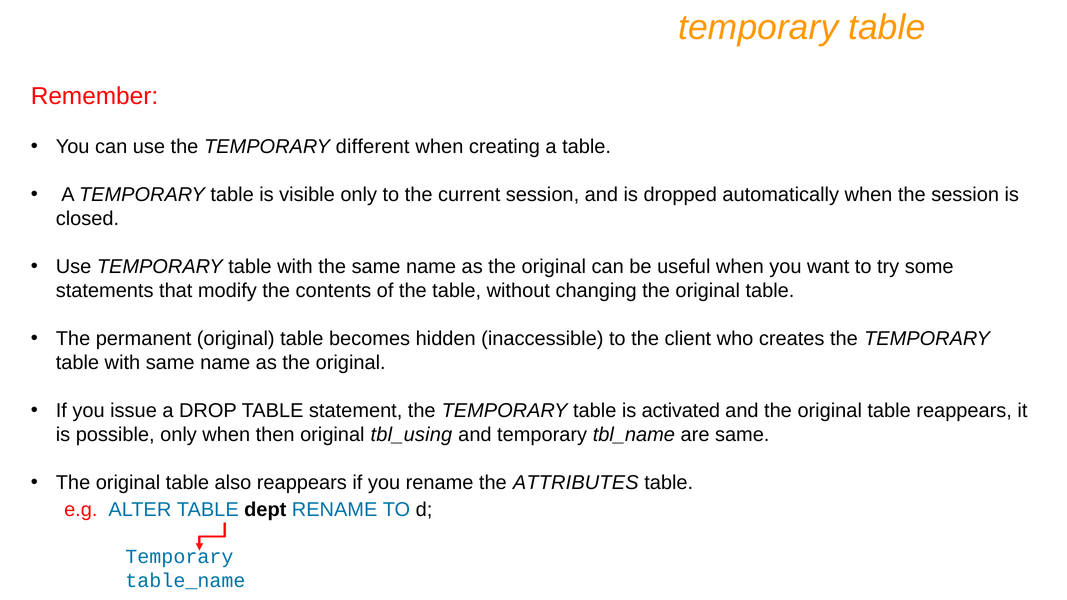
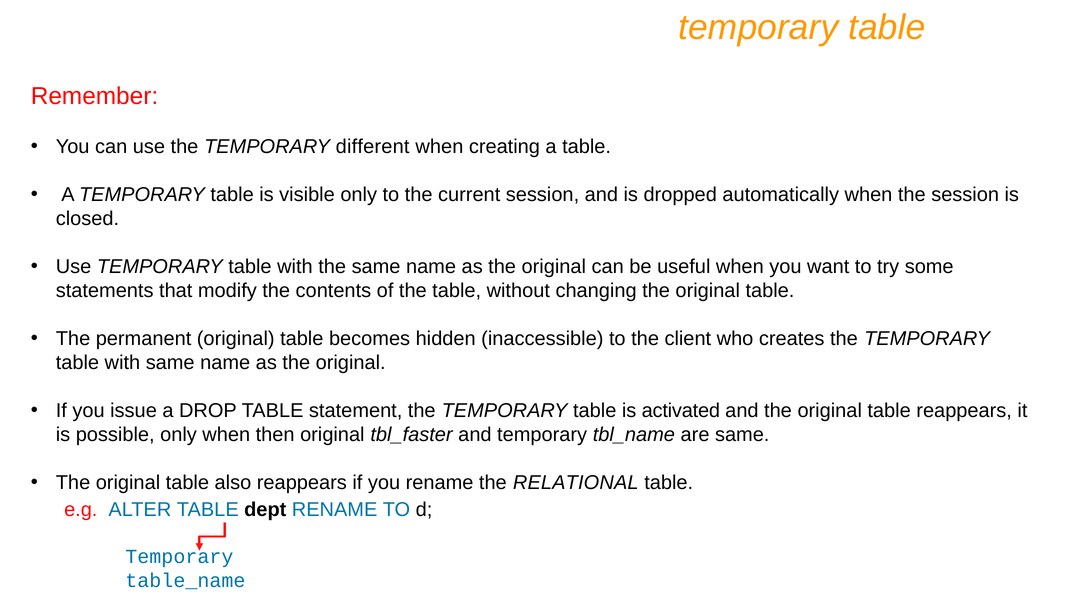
tbl_using: tbl_using -> tbl_faster (412, 435)
ATTRIBUTES: ATTRIBUTES -> RELATIONAL (576, 483)
